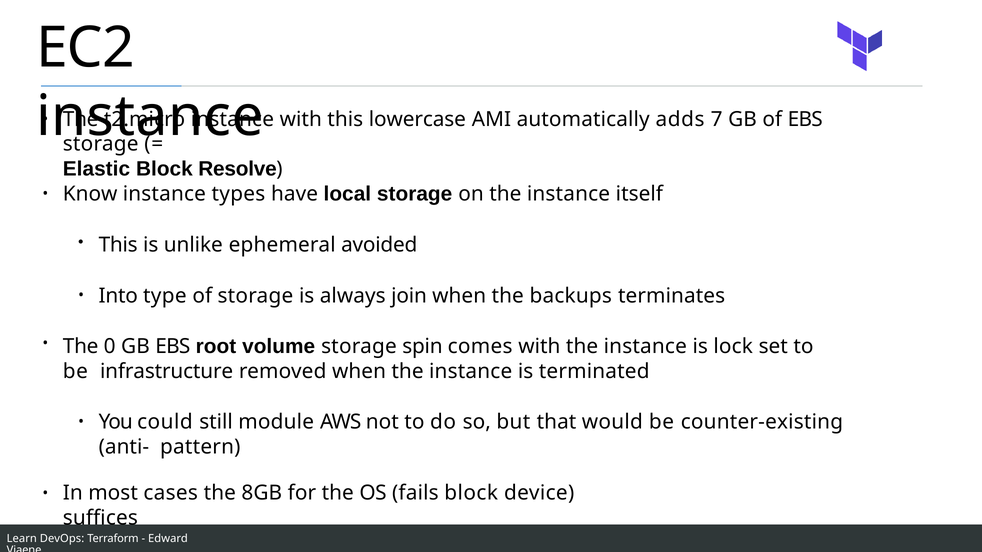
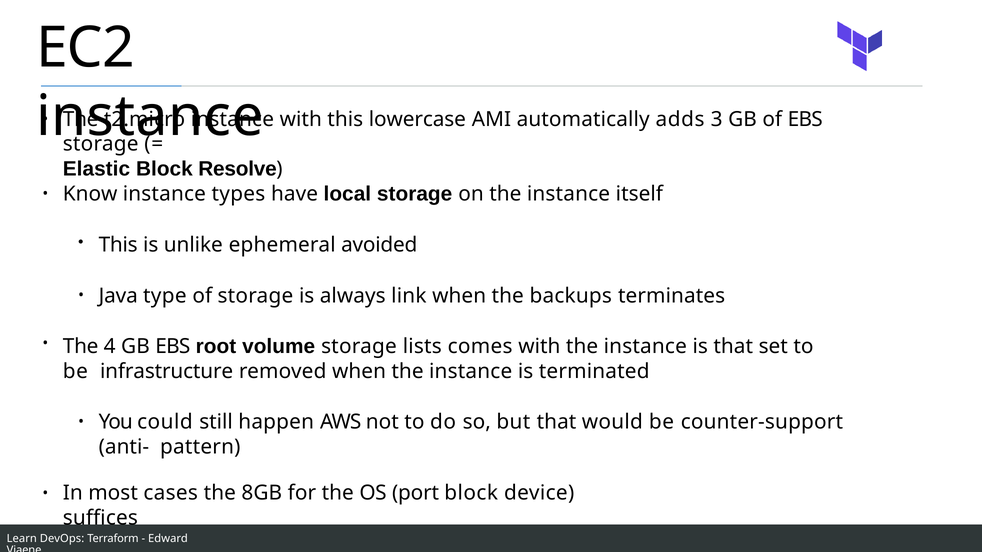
7: 7 -> 3 (717, 119)
Into: Into -> Java (118, 296)
join: join -> link (409, 296)
0: 0 -> 4 (110, 347)
spin: spin -> lists (422, 347)
is lock: lock -> that (733, 347)
module: module -> happen (276, 422)
counter-existing: counter-existing -> counter-support (762, 422)
fails: fails -> port (416, 493)
